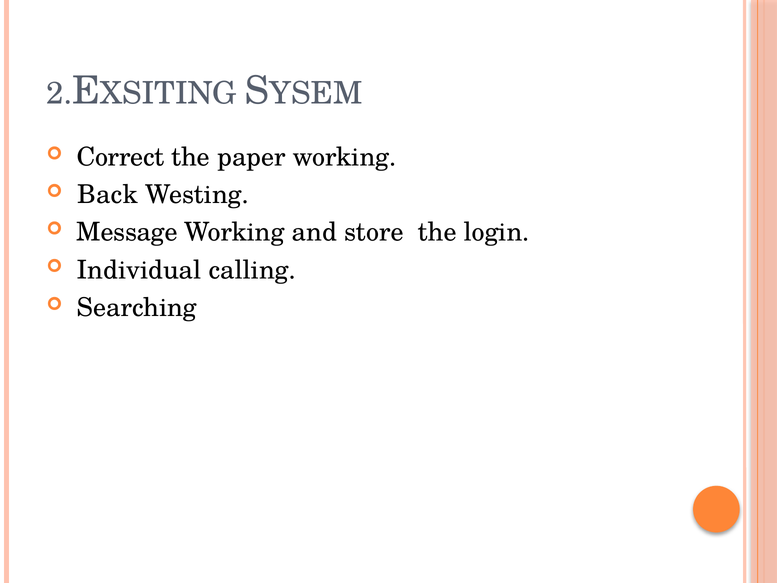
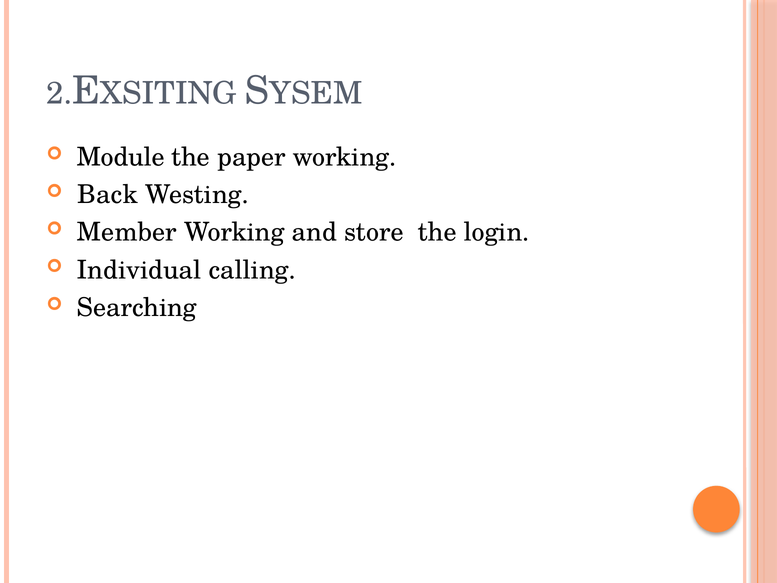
Correct: Correct -> Module (121, 157)
Message: Message -> Member (127, 232)
